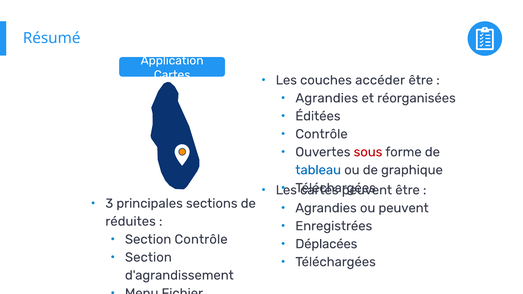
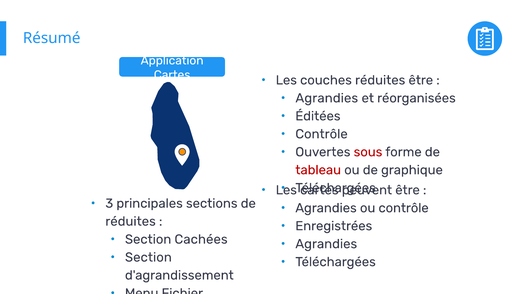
couches accéder: accéder -> réduites (380, 80)
tableau colour: blue -> red (318, 170)
ou peuvent: peuvent -> contrôle (404, 208)
Section Contrôle: Contrôle -> Cachées (201, 239)
Déplacées: Déplacées -> Agrandies (326, 244)
